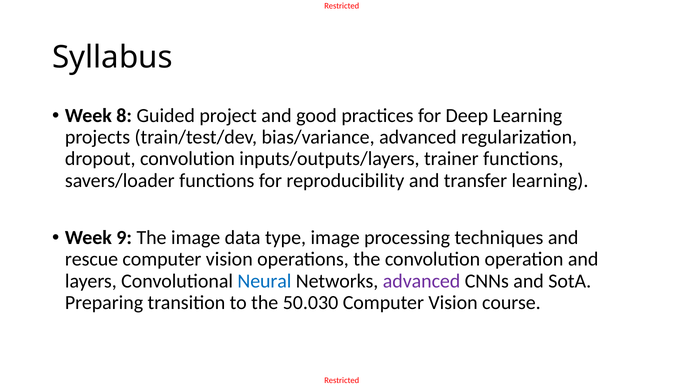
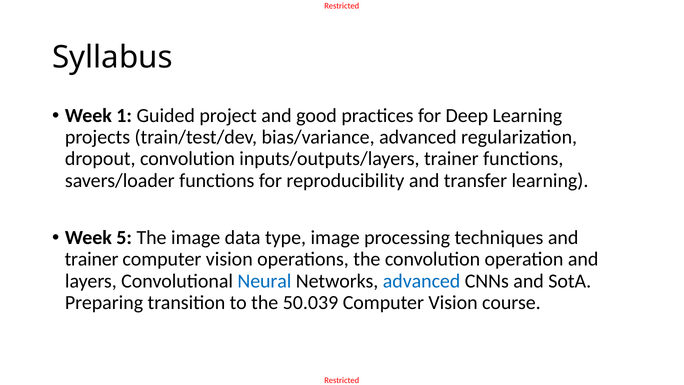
8: 8 -> 1 (124, 116)
9: 9 -> 5 (124, 238)
rescue: rescue -> trainer (92, 259)
advanced colour: purple -> blue (422, 281)
50.030: 50.030 -> 50.039 (311, 302)
